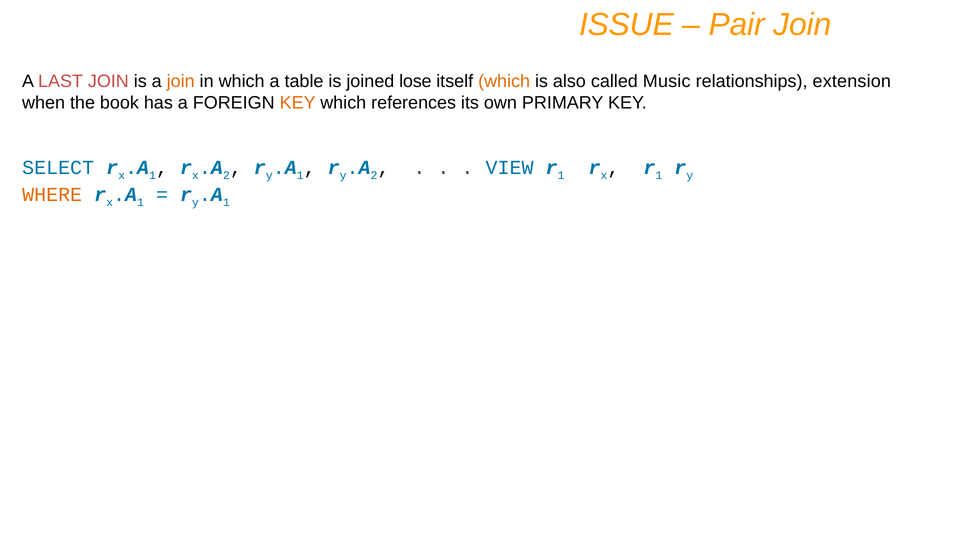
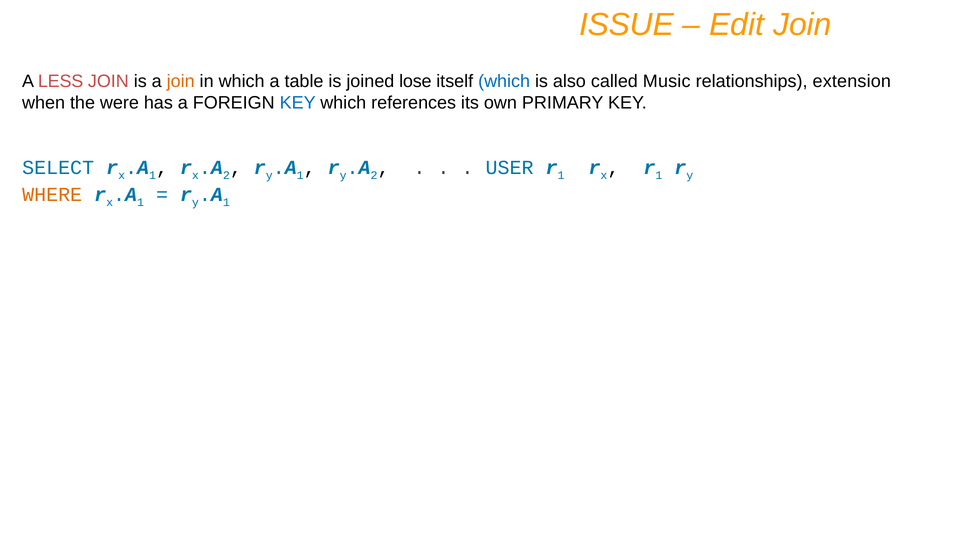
Pair: Pair -> Edit (737, 25)
LAST: LAST -> LESS (61, 81)
which colour: orange -> blue (504, 81)
book: book -> were (119, 103)
KEY colour: orange -> blue (298, 103)
VIEW: VIEW -> USER (510, 168)
